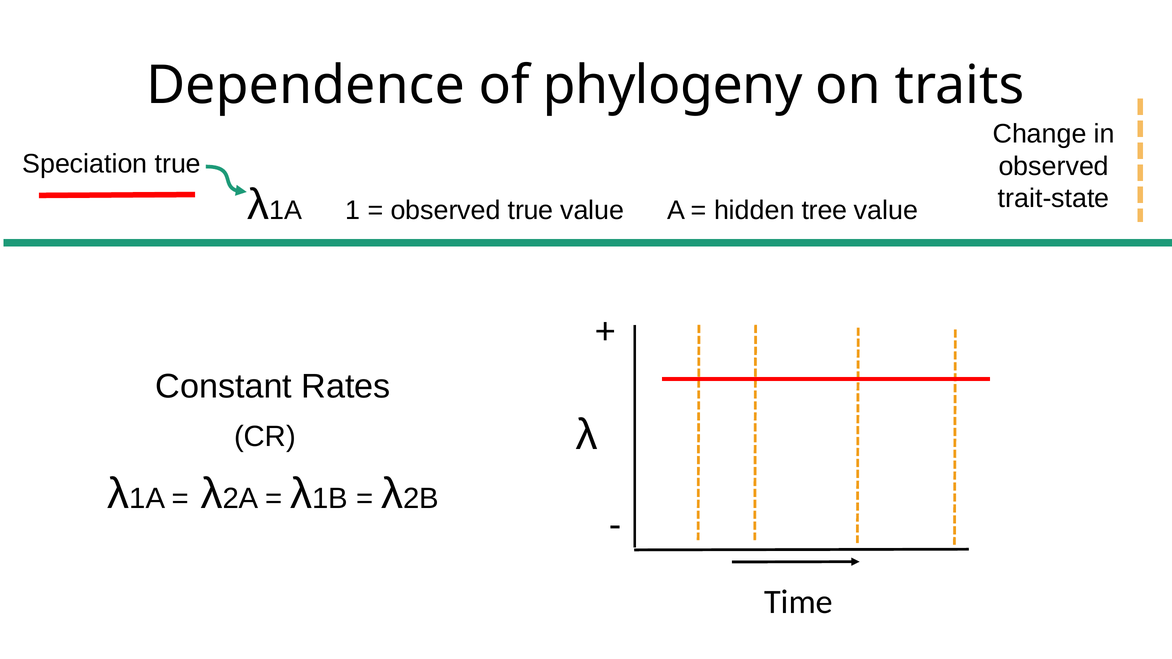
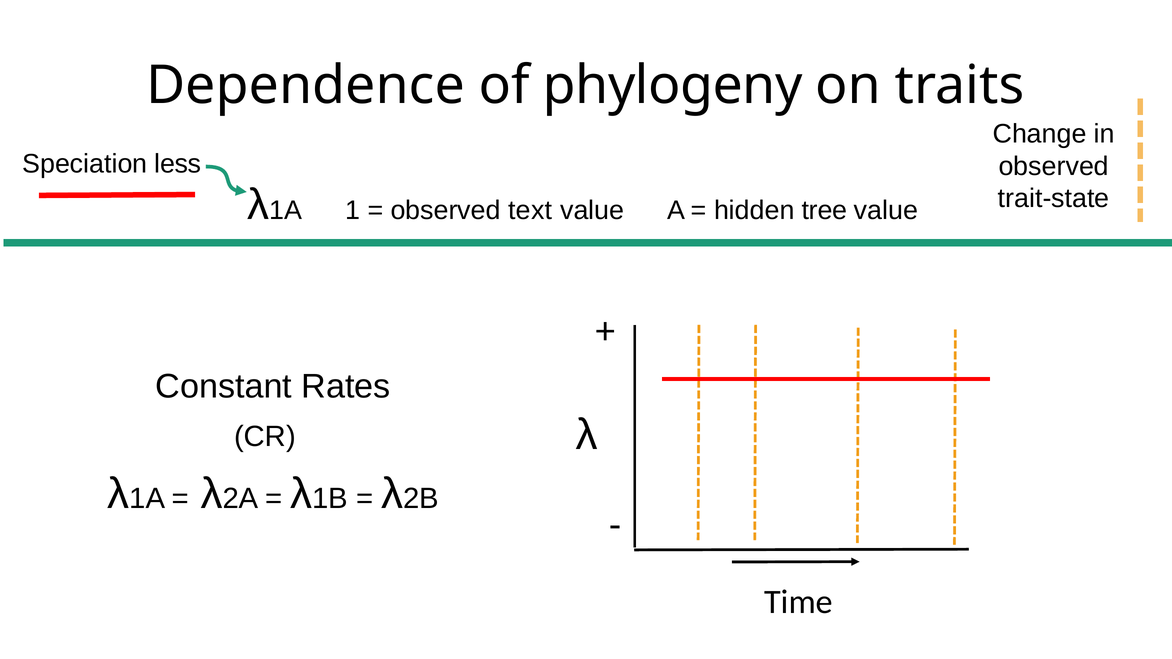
Speciation true: true -> less (178, 164)
observed true: true -> text (530, 210)
